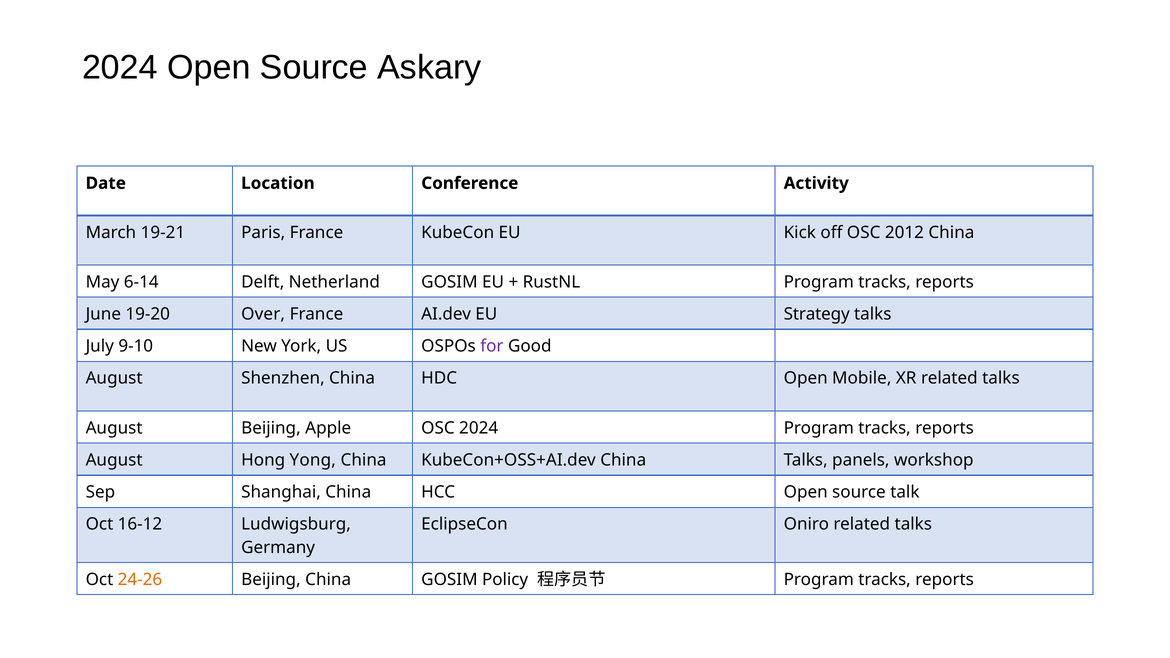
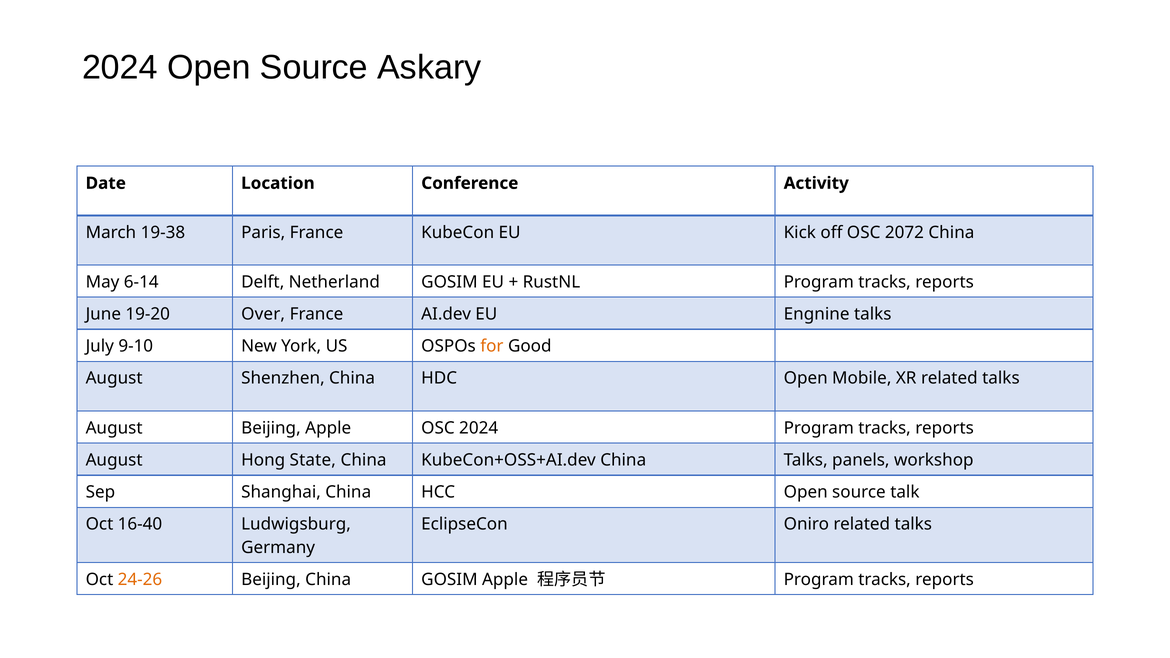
19-21: 19-21 -> 19-38 (163, 233)
2012: 2012 -> 2072 (904, 233)
Strategy: Strategy -> Engnine (817, 314)
for colour: purple -> orange (492, 346)
Yong: Yong -> State (313, 460)
16-12: 16-12 -> 16-40 (140, 524)
GOSIM Policy: Policy -> Apple (505, 580)
